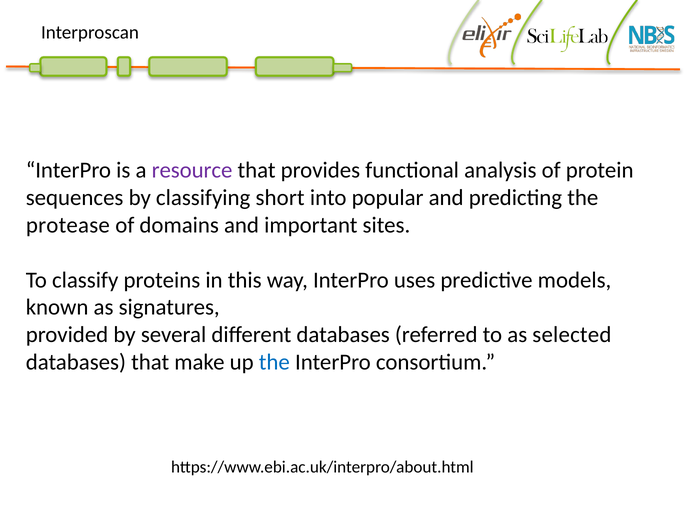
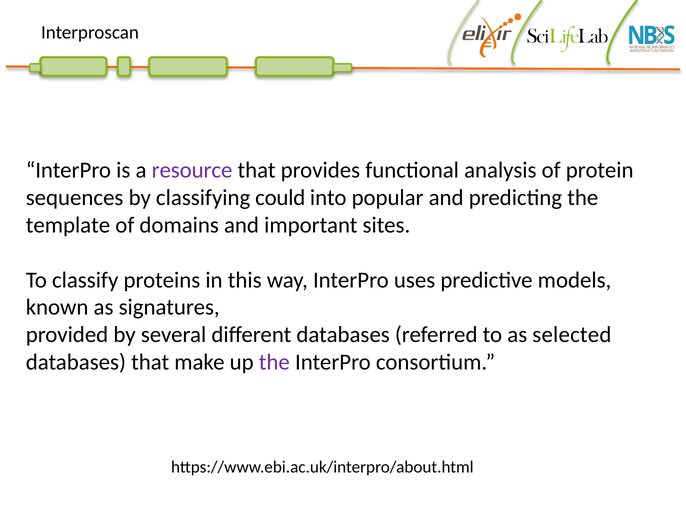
short: short -> could (280, 197)
protease: protease -> template (68, 225)
the colour: blue -> purple (274, 362)
